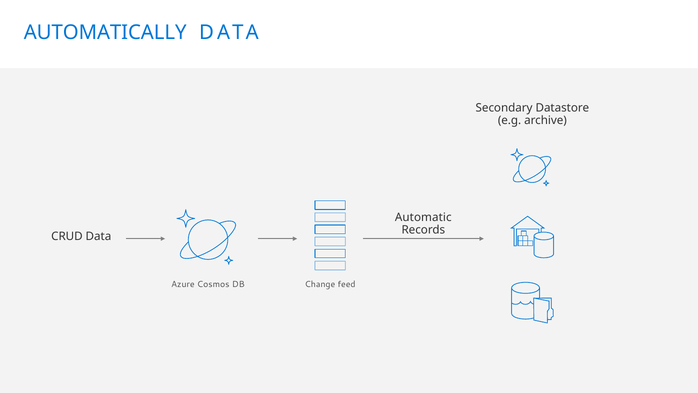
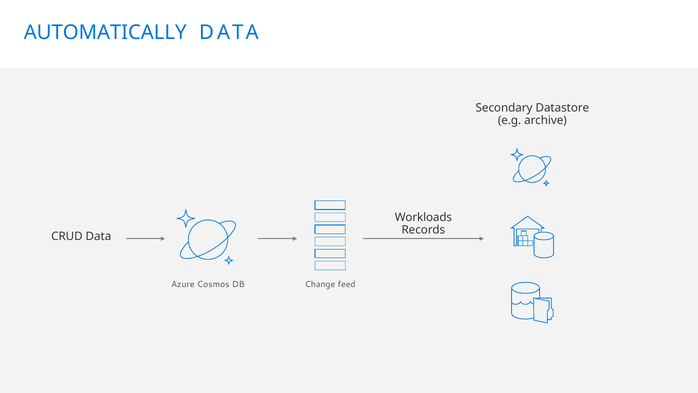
Automatic: Automatic -> Workloads (423, 217)
